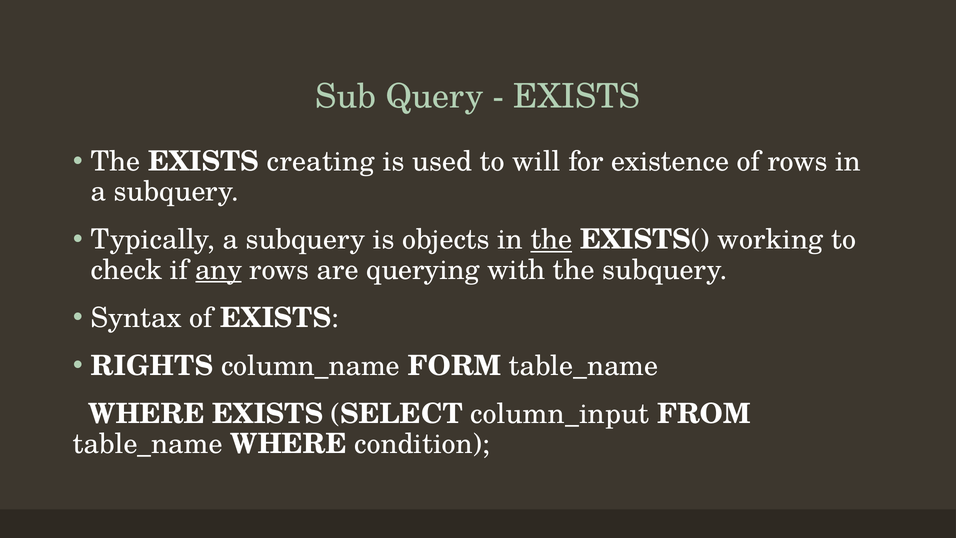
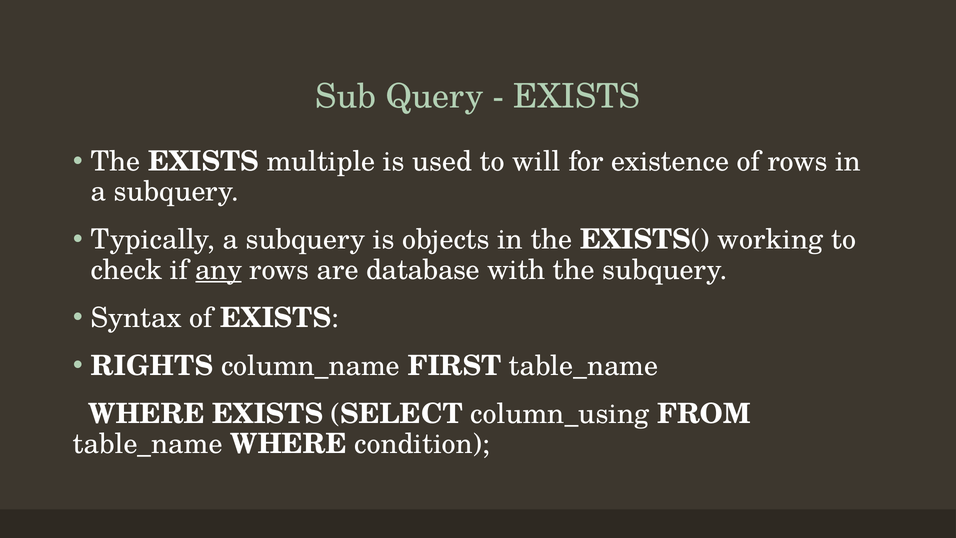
creating: creating -> multiple (321, 162)
the underline: present -> none (551, 240)
querying: querying -> database (423, 270)
FORM: FORM -> FIRST (454, 366)
column_input: column_input -> column_using (560, 414)
